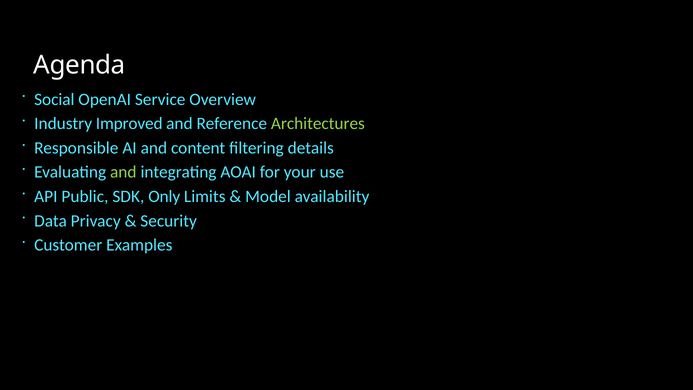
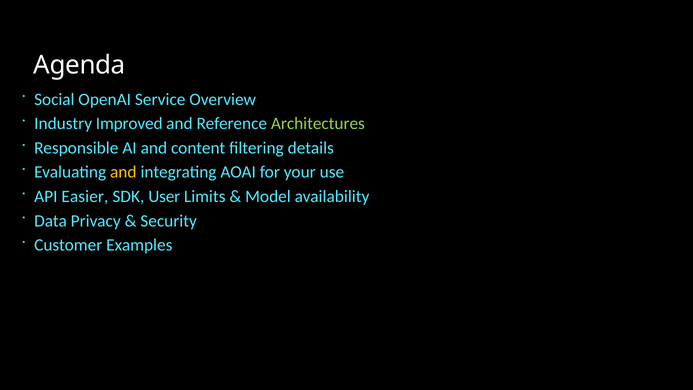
and colour: light green -> yellow (123, 172)
Public: Public -> Easier (85, 196)
Only: Only -> User (164, 196)
